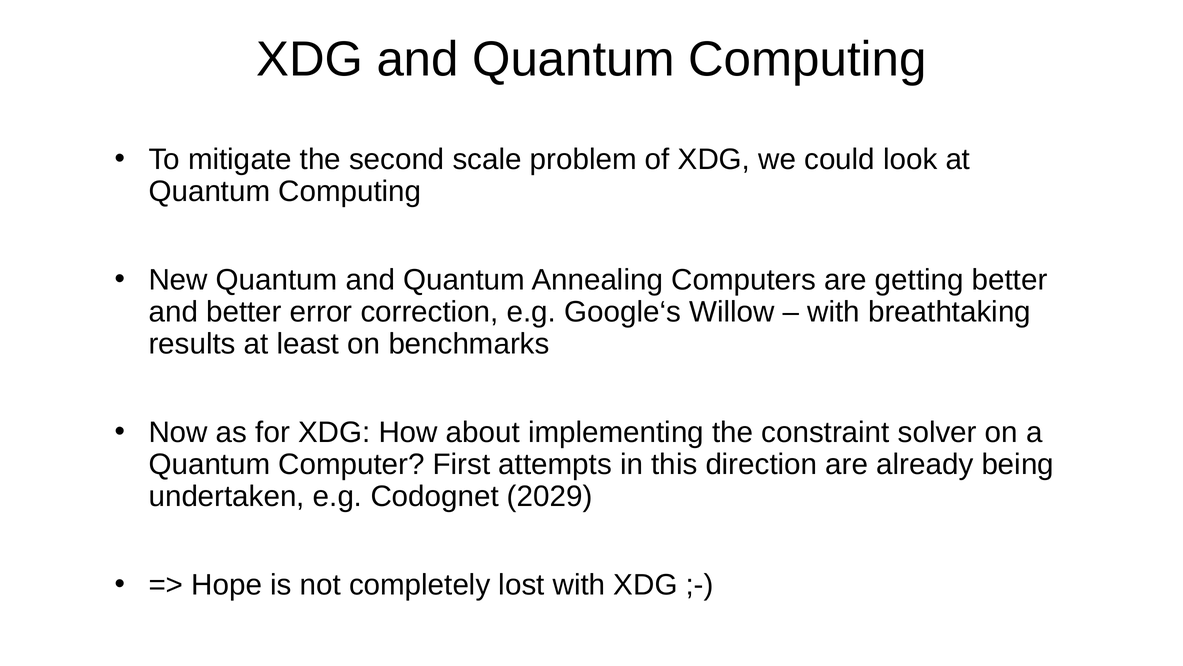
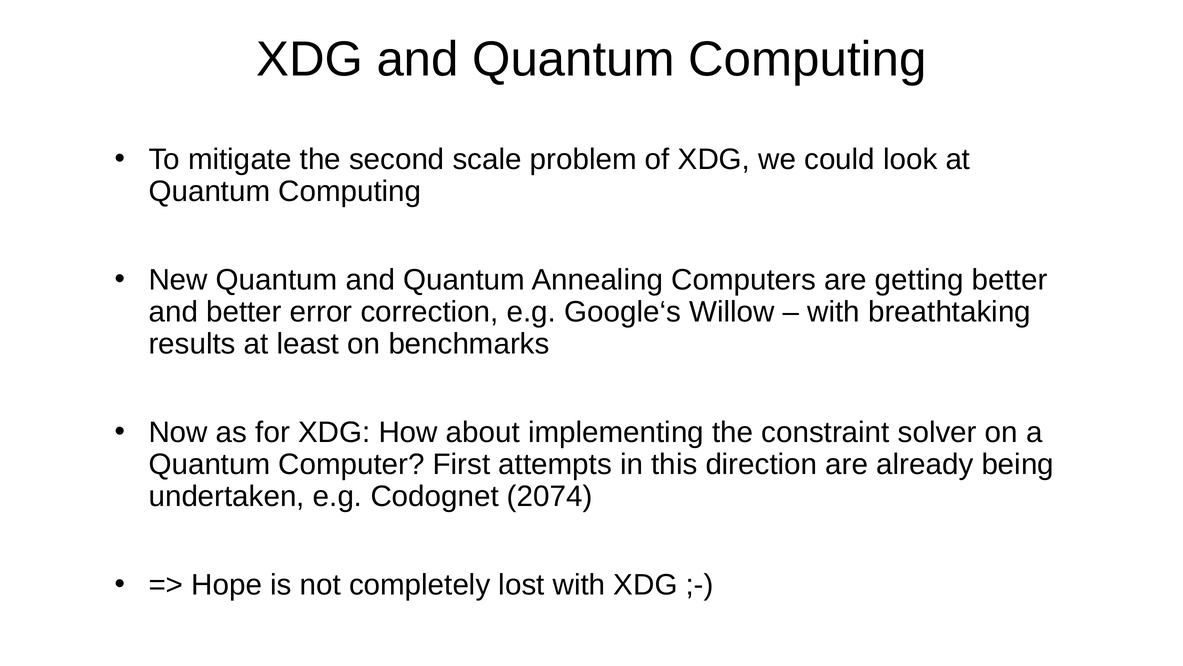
2029: 2029 -> 2074 (550, 496)
